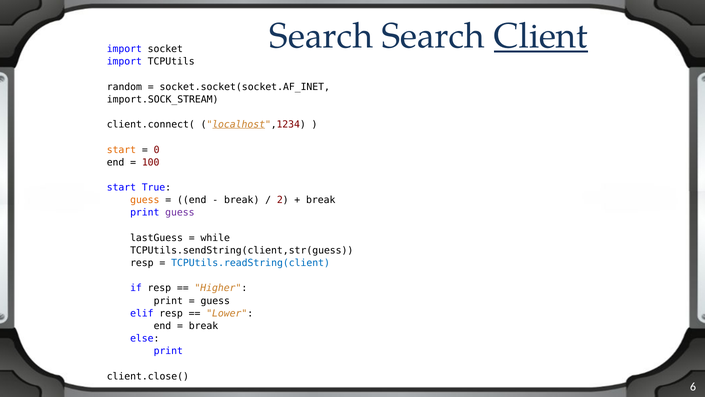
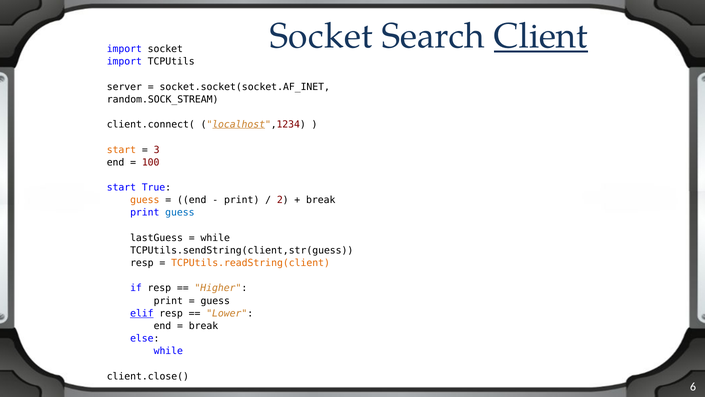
Search: Search -> Socket (321, 36)
random: random -> server (124, 87)
import.SOCK_STREAM: import.SOCK_STREAM -> random.SOCK_STREAM (163, 99)
0: 0 -> 3 (157, 150)
break: break -> print (242, 200)
guess colour: purple -> blue (180, 212)
TCPUtils.readString(client colour: blue -> orange (251, 263)
elif underline: none -> present (142, 313)
print: print -> while (168, 351)
